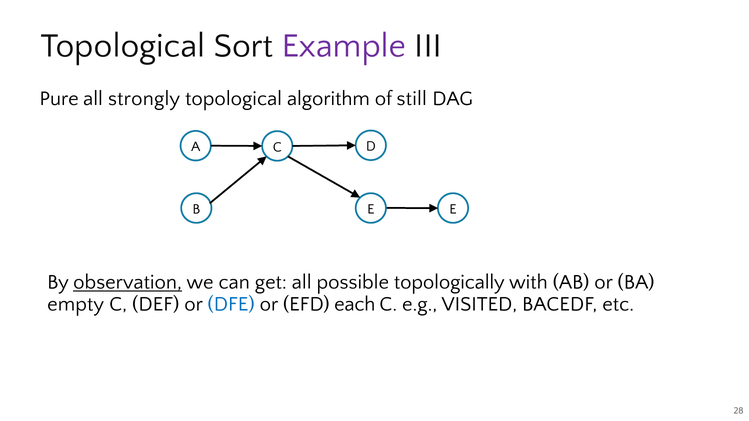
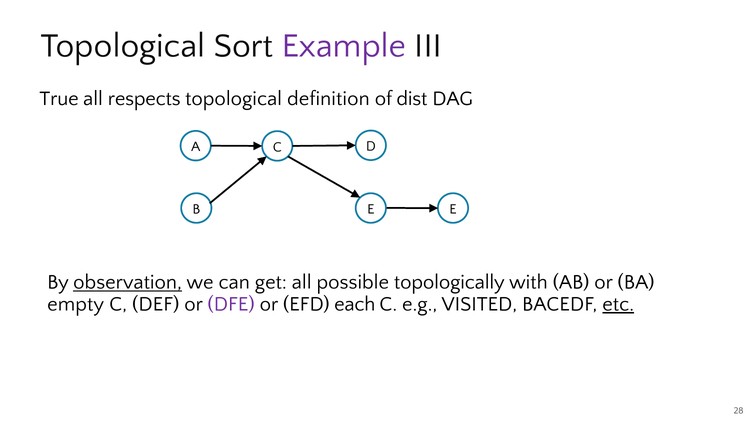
Pure: Pure -> True (59, 99)
strongly: strongly -> respects (144, 99)
algorithm: algorithm -> definition (328, 99)
still: still -> dist (412, 99)
DFE colour: blue -> purple (231, 304)
etc underline: none -> present (618, 304)
